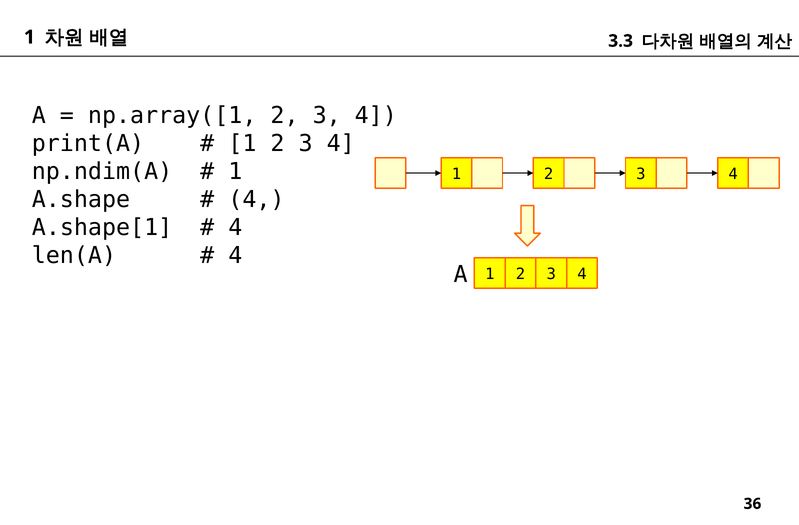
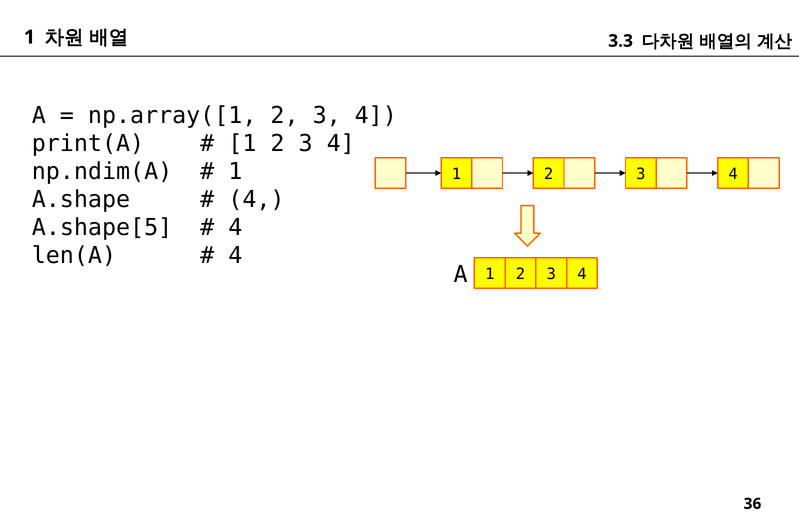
A.shape[1: A.shape[1 -> A.shape[5 (102, 228)
